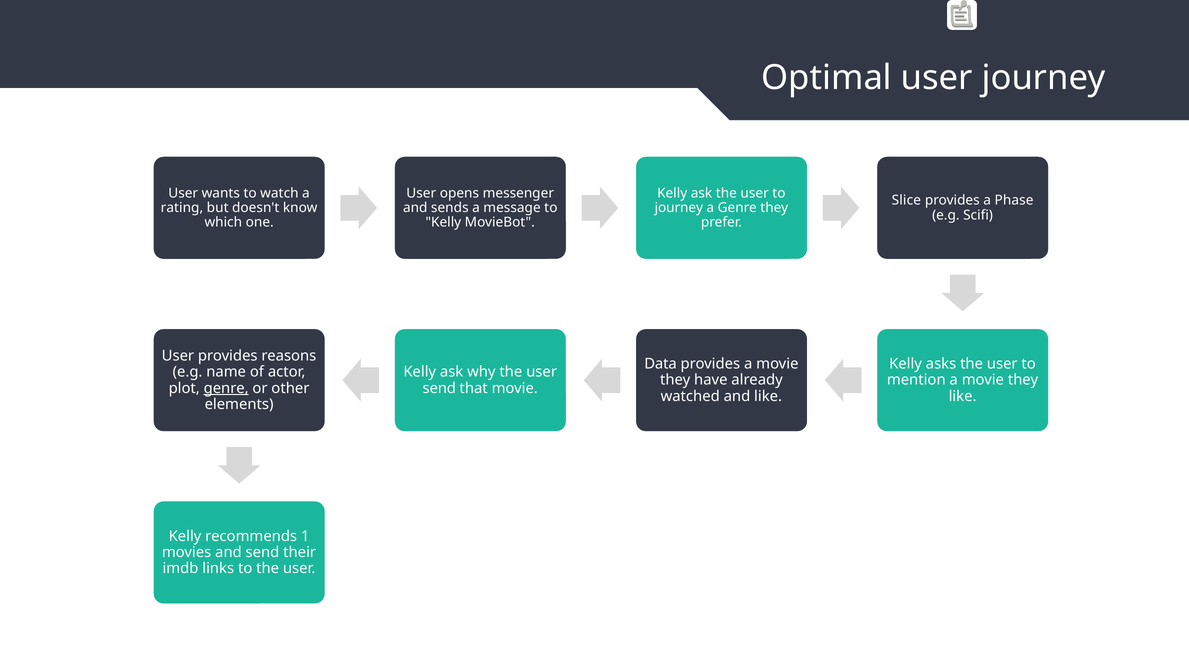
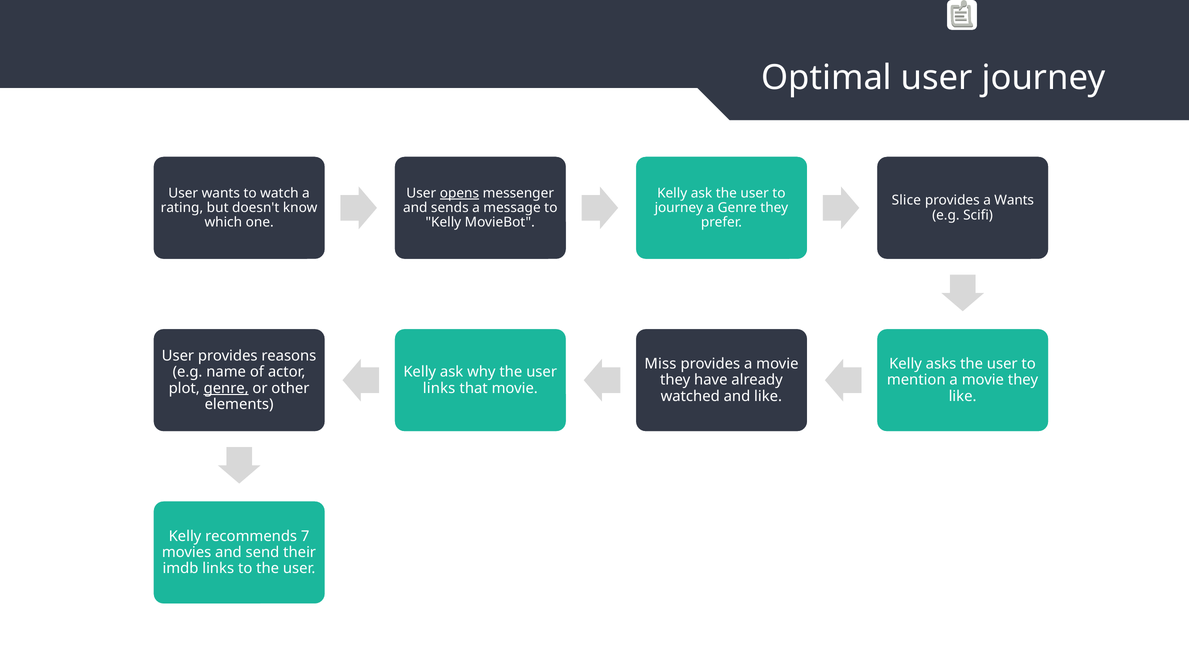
opens underline: none -> present (459, 193)
a Phase: Phase -> Wants (1014, 200)
Data: Data -> Miss (660, 364)
send: send -> links (439, 388)
1: 1 -> 7 (305, 536)
